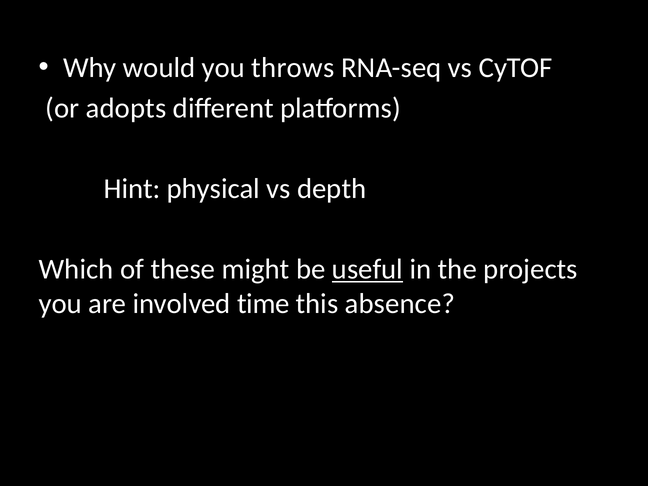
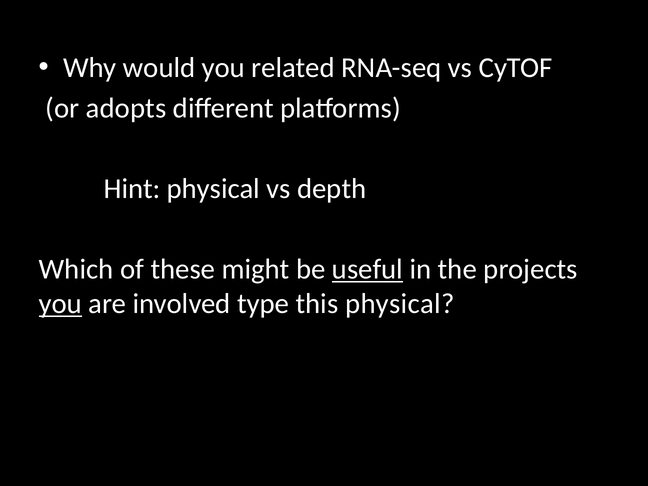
throws: throws -> related (293, 68)
you underline: none -> present (60, 304)
time: time -> type (263, 304)
this absence: absence -> physical (400, 304)
